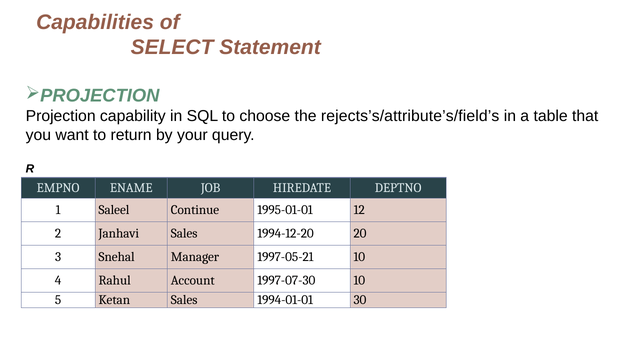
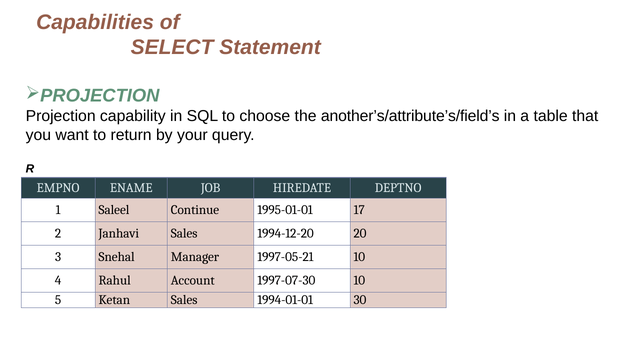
rejects’s/attribute’s/field’s: rejects’s/attribute’s/field’s -> another’s/attribute’s/field’s (410, 116)
12: 12 -> 17 (359, 210)
